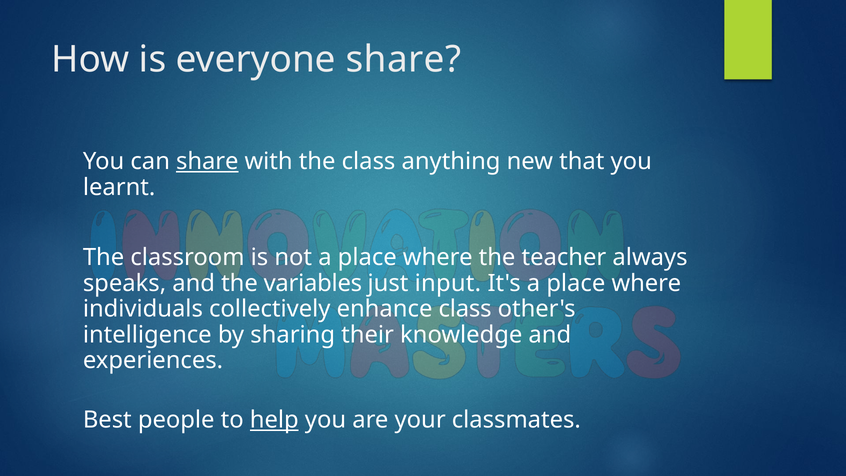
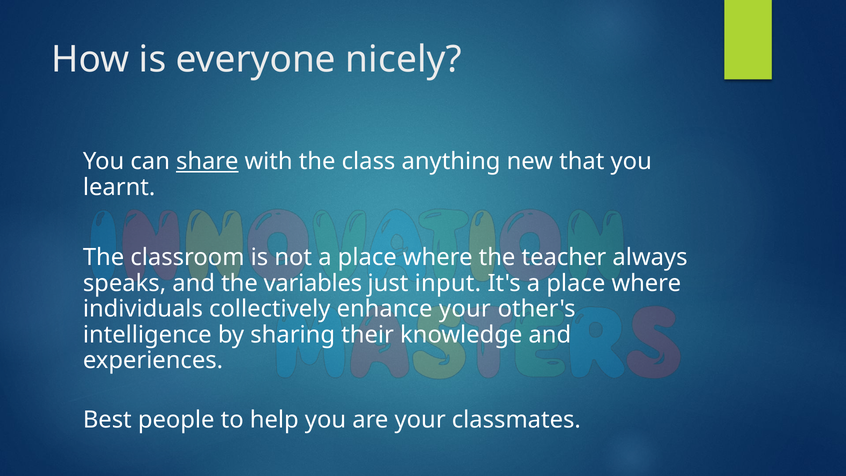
everyone share: share -> nicely (404, 59)
enhance class: class -> your (465, 309)
help underline: present -> none (274, 420)
